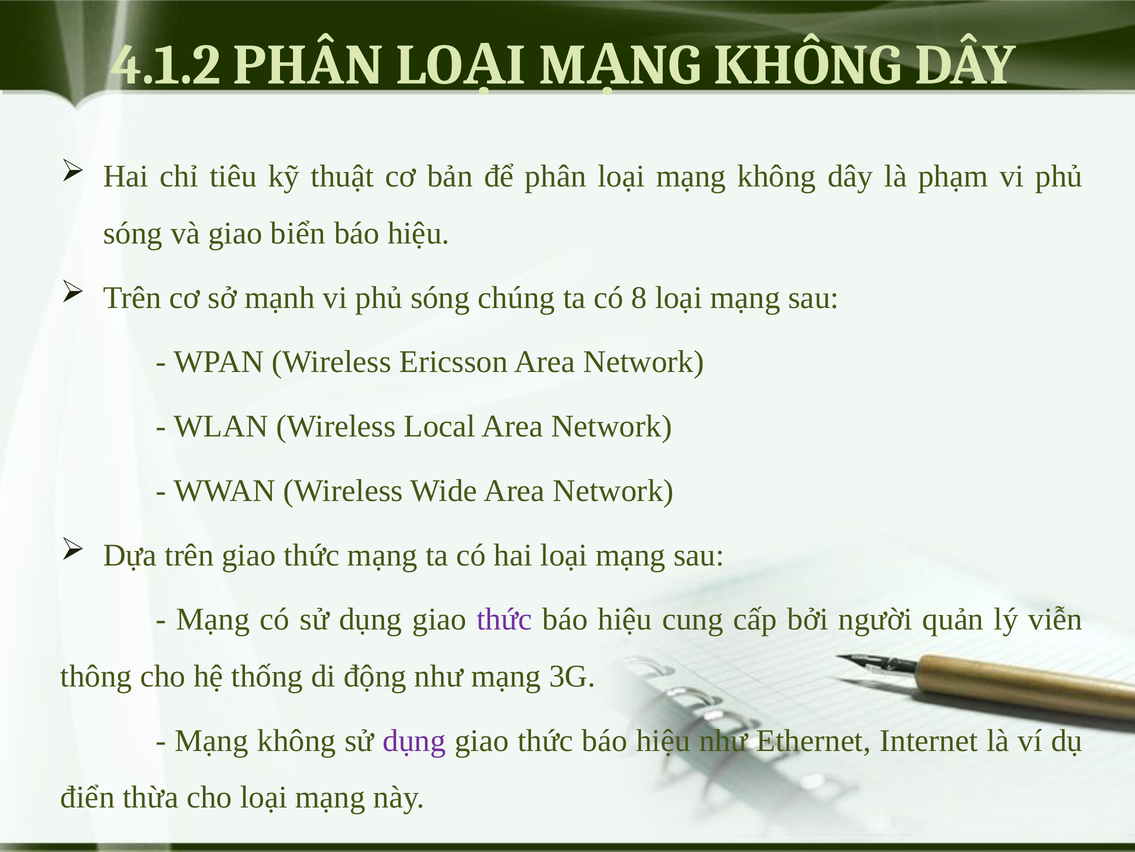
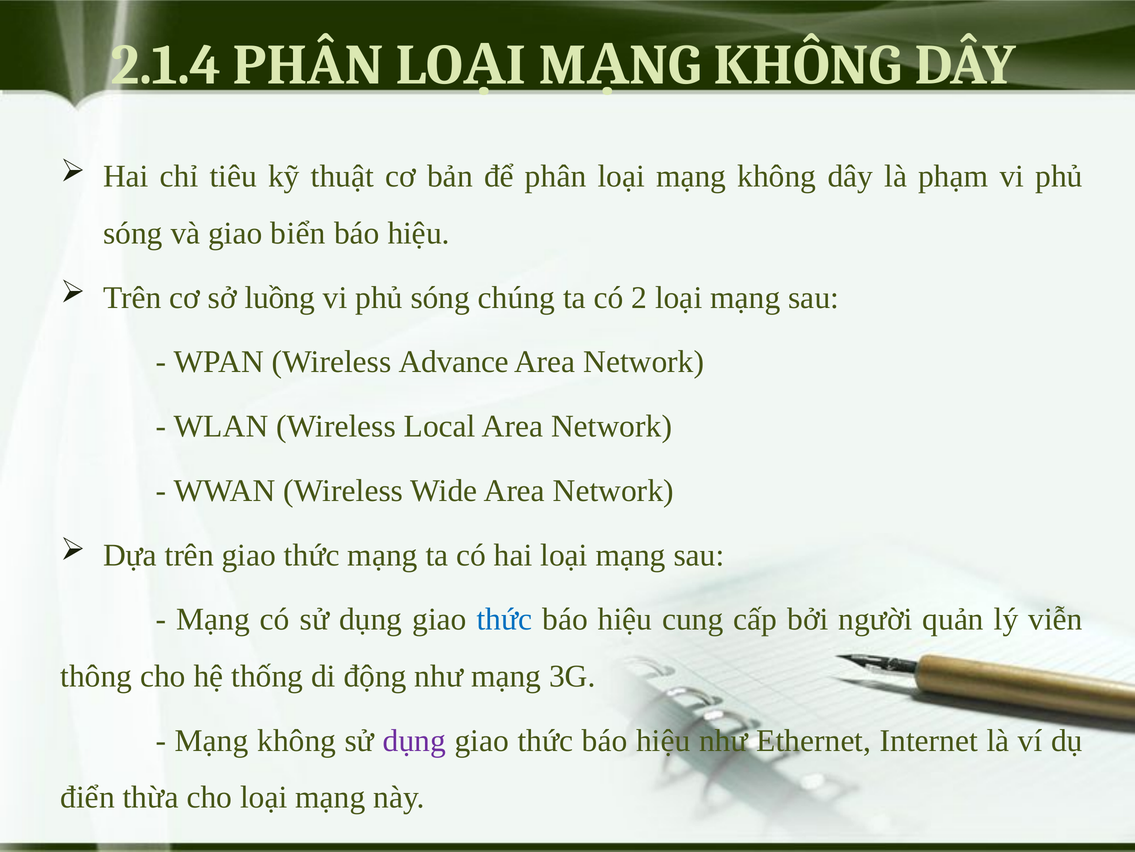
4.1.2: 4.1.2 -> 2.1.4 (166, 65)
mạnh: mạnh -> luồng (280, 297)
8: 8 -> 2 (639, 297)
Ericsson: Ericsson -> Advance (454, 362)
thức colour: purple -> blue (504, 619)
